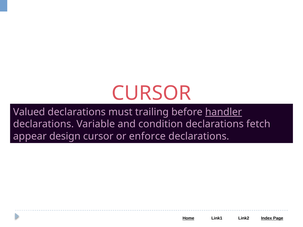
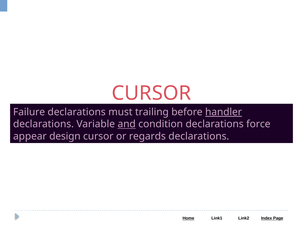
Valued: Valued -> Failure (29, 112)
and underline: none -> present (127, 124)
fetch: fetch -> force (258, 124)
enforce: enforce -> regards (147, 136)
